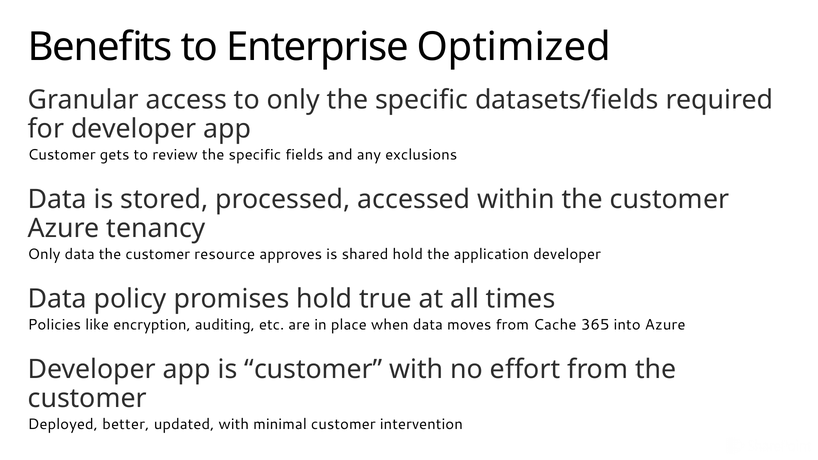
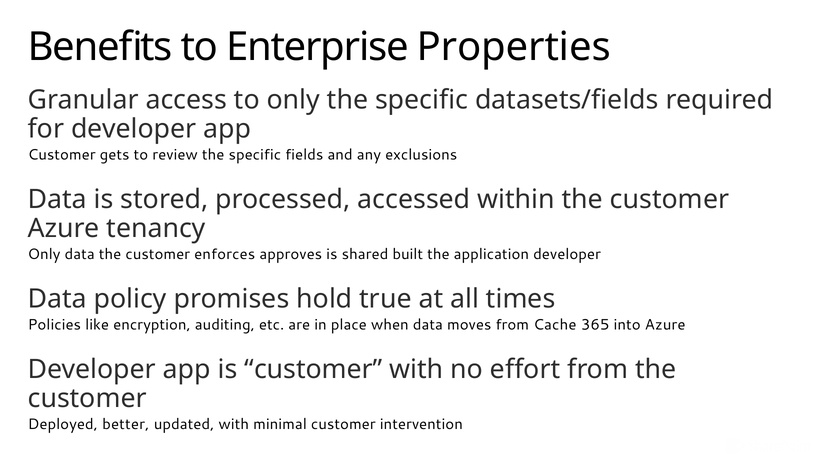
Optimized: Optimized -> Properties (514, 47)
resource: resource -> enforces (225, 254)
shared hold: hold -> built (408, 254)
